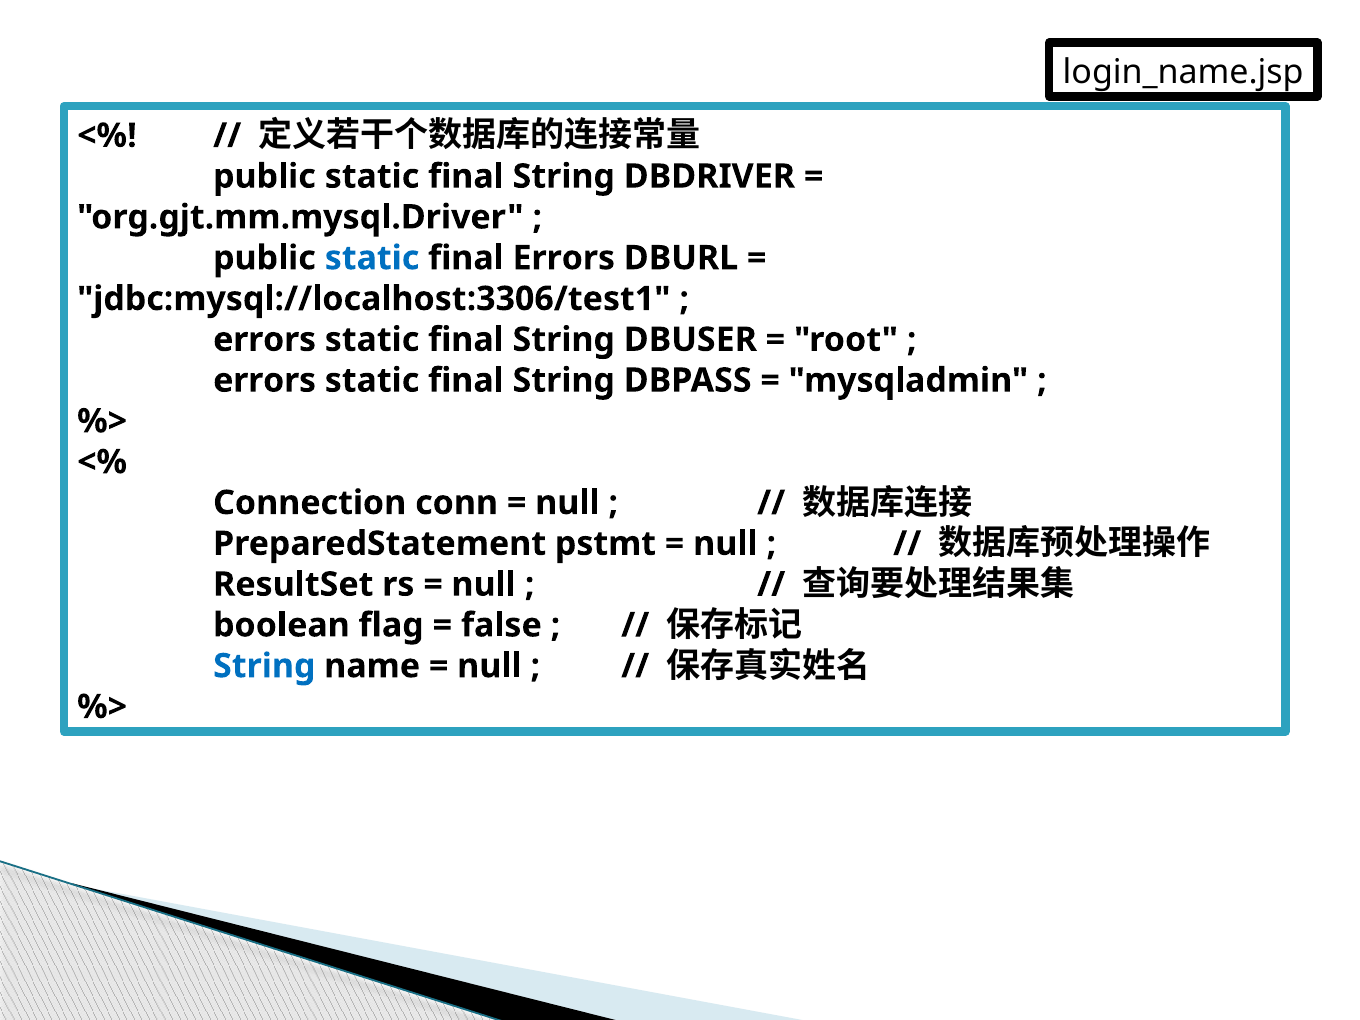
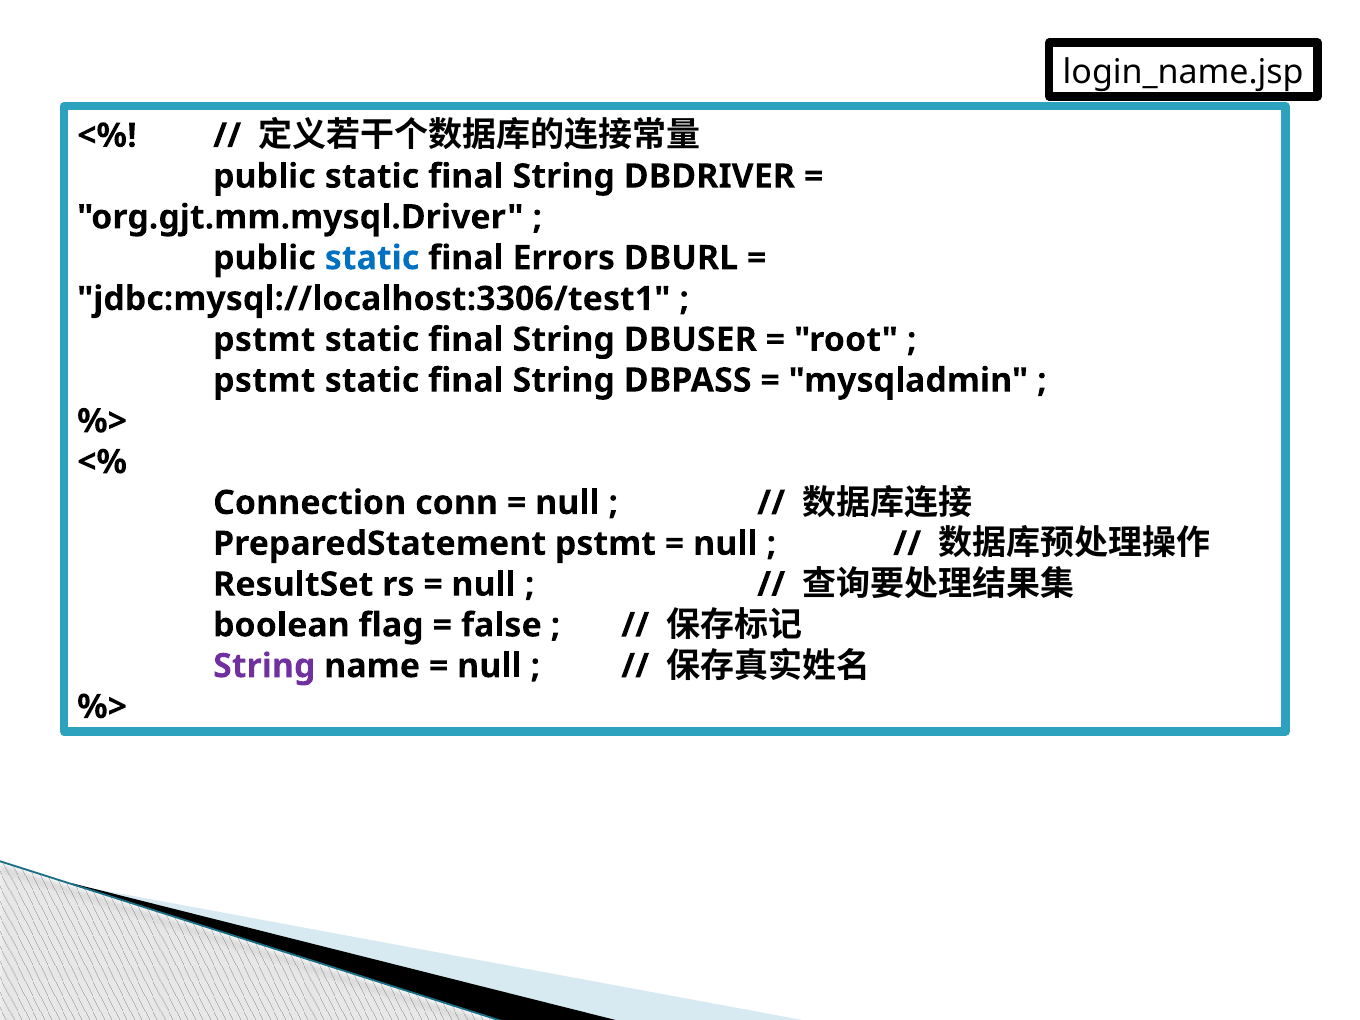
errors: errors -> pstmt (264, 340)
errors: errors -> pstmt (264, 380)
String colour: blue -> purple (264, 666)
